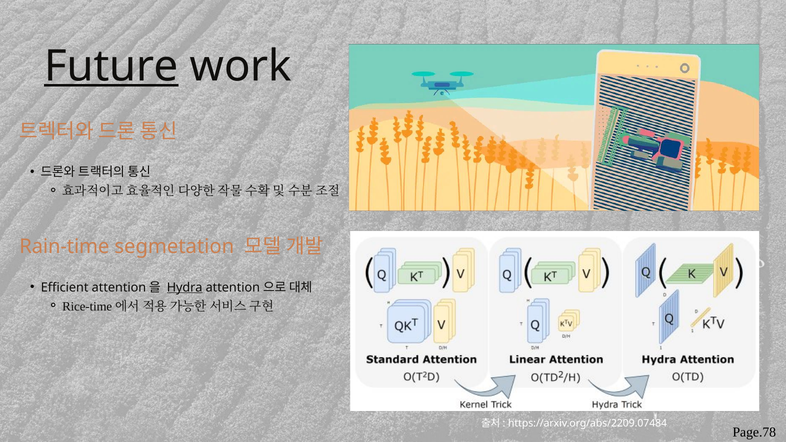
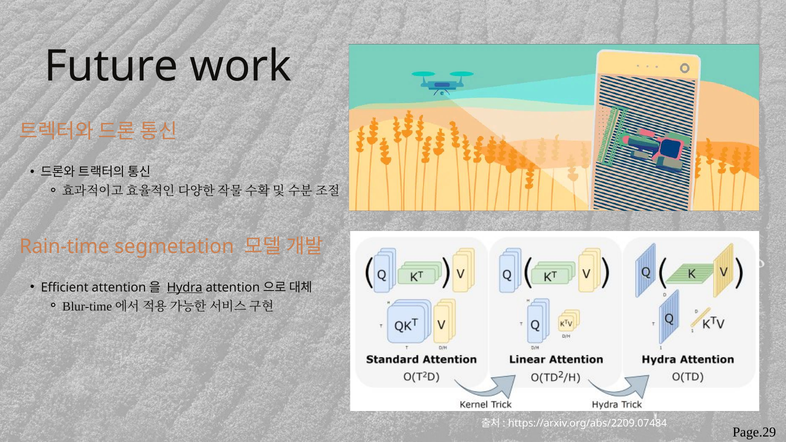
Future underline: present -> none (111, 67)
Rice-time: Rice-time -> Blur-time (87, 306)
Page.78: Page.78 -> Page.29 (754, 432)
